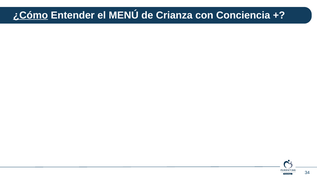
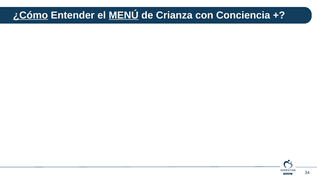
MENÚ underline: none -> present (124, 15)
